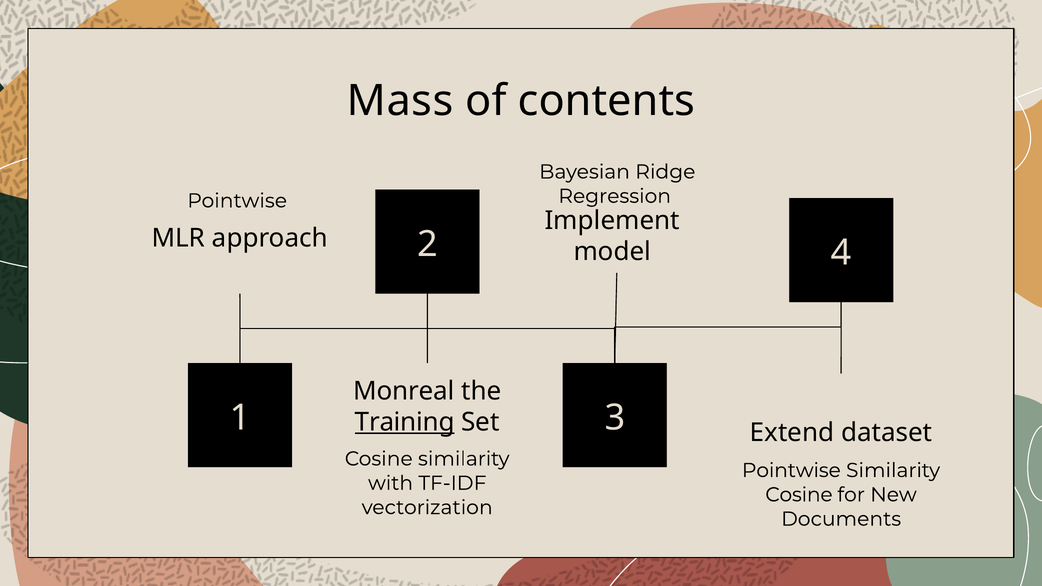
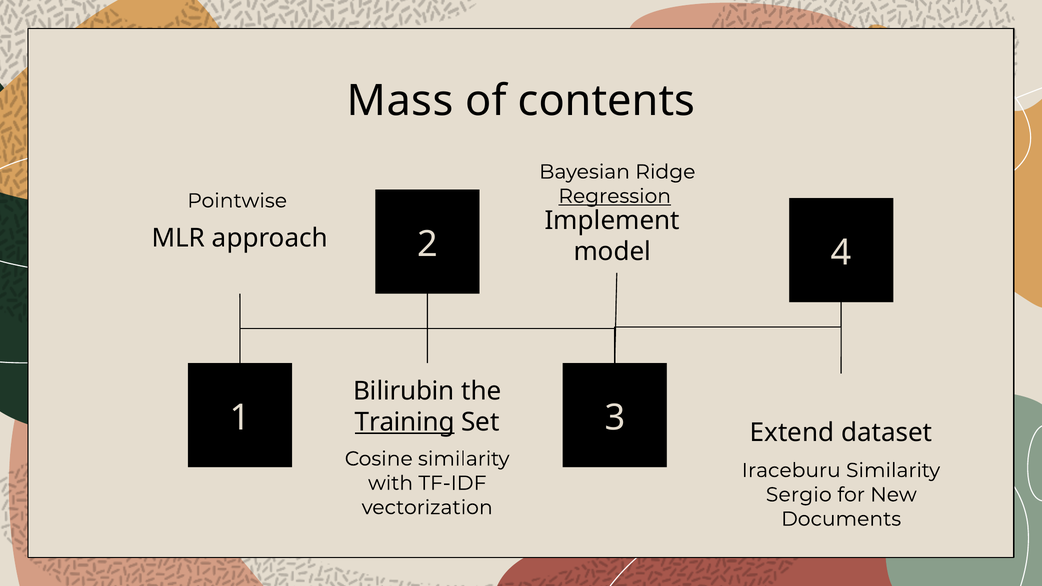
Regression underline: none -> present (615, 196)
Monreal: Monreal -> Bilirubin (404, 391)
Pointwise: Pointwise -> Iraceburu (791, 470)
Cosine: Cosine -> Sergio (799, 495)
